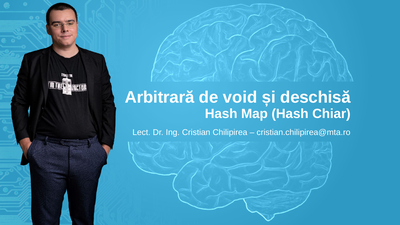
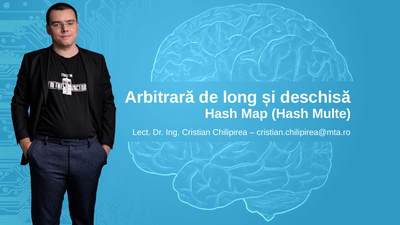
void: void -> long (240, 97)
Chiar: Chiar -> Multe (331, 114)
